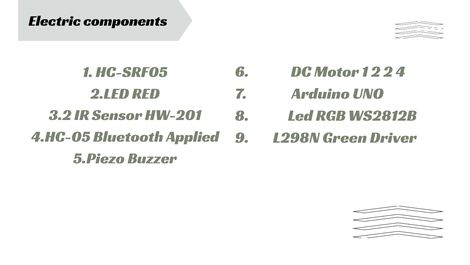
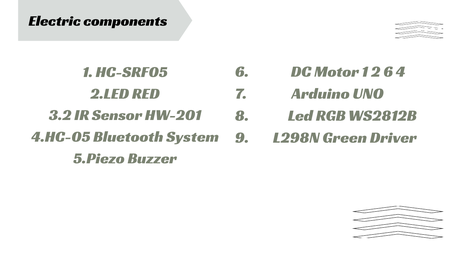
2 2: 2 -> 6 (388, 71)
Applied: Applied -> System (193, 137)
